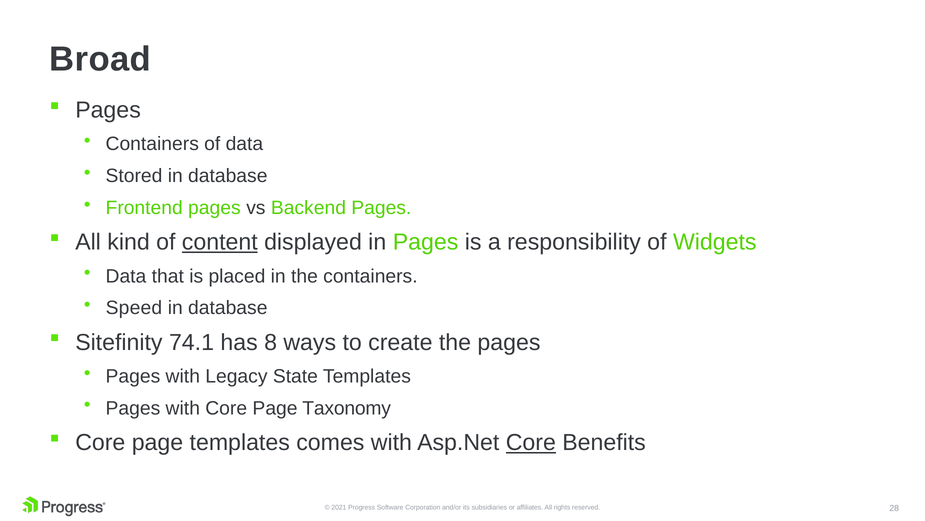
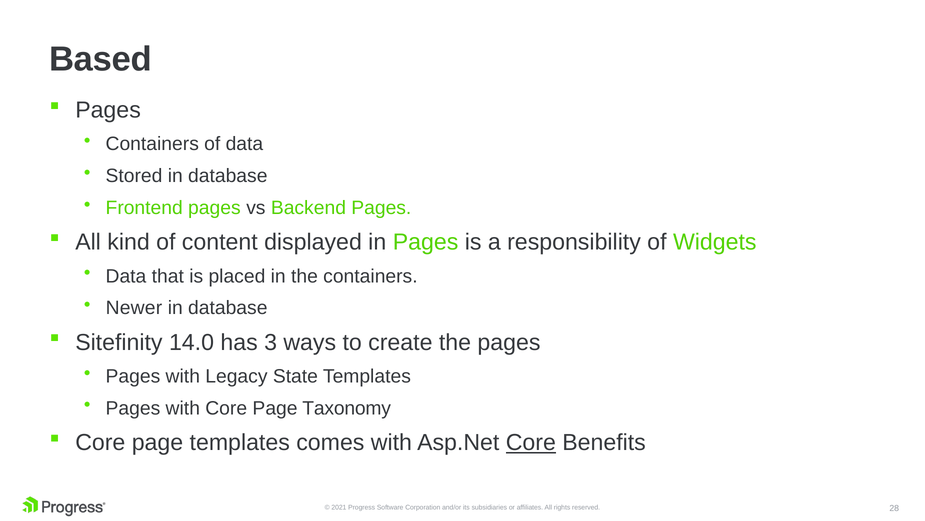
Broad: Broad -> Based (100, 59)
content underline: present -> none (220, 242)
Speed: Speed -> Newer (134, 308)
74.1: 74.1 -> 14.0 (192, 342)
8: 8 -> 3 (271, 342)
